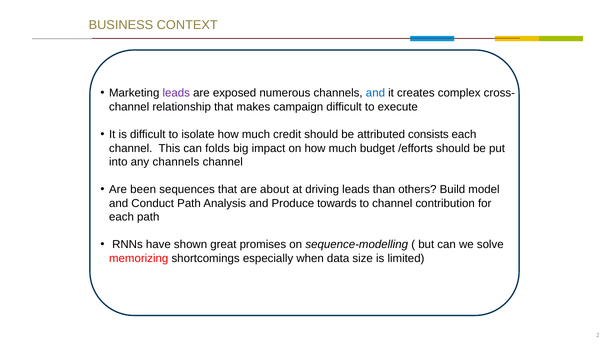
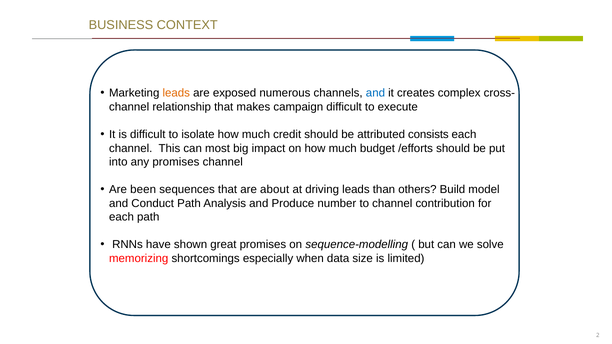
leads colour: purple -> orange (176, 93)
folds: folds -> most (218, 148)
any channels: channels -> promises (176, 162)
towards: towards -> number (337, 203)
